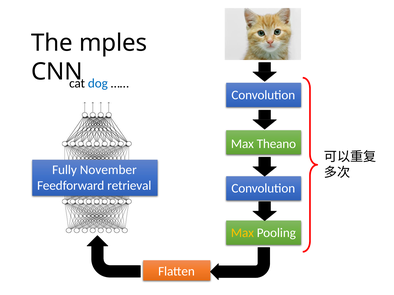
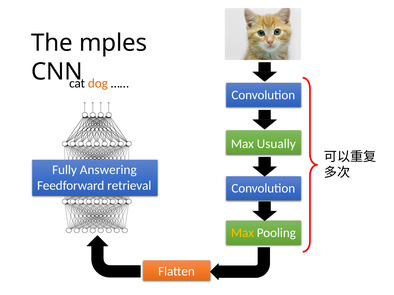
dog colour: blue -> orange (98, 83)
Theano: Theano -> Usually (276, 144)
November: November -> Answering (108, 170)
